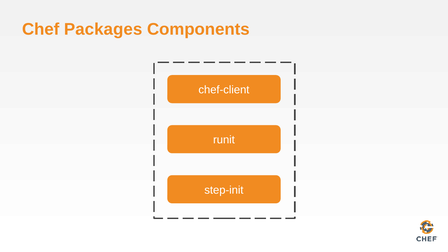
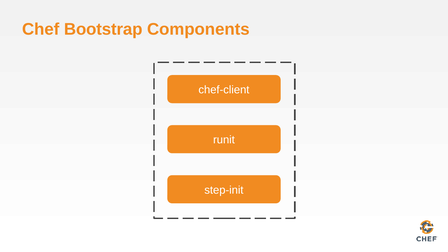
Packages: Packages -> Bootstrap (103, 29)
